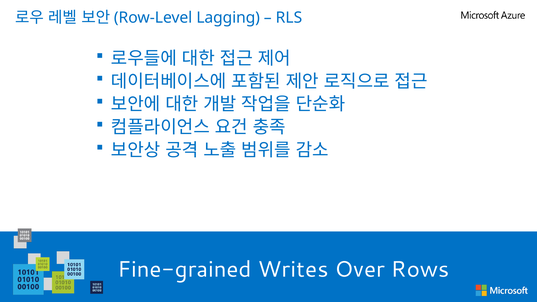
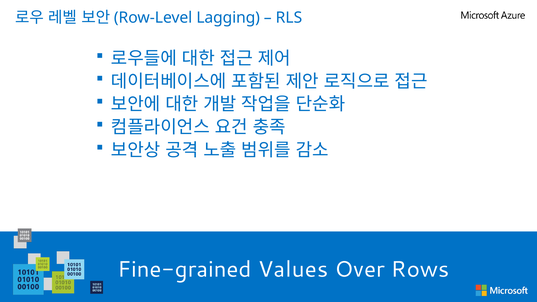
Writes: Writes -> Values (293, 270)
